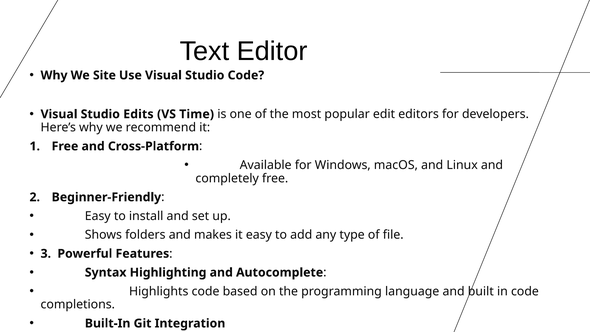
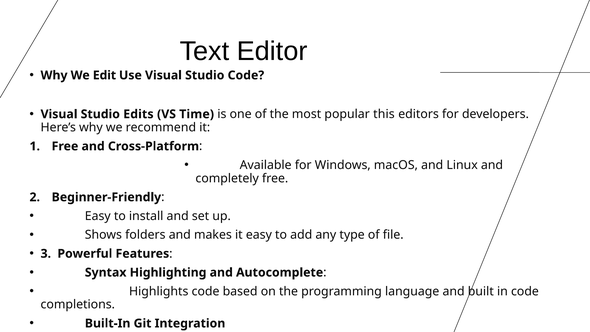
Site: Site -> Edit (104, 75)
edit: edit -> this (384, 114)
